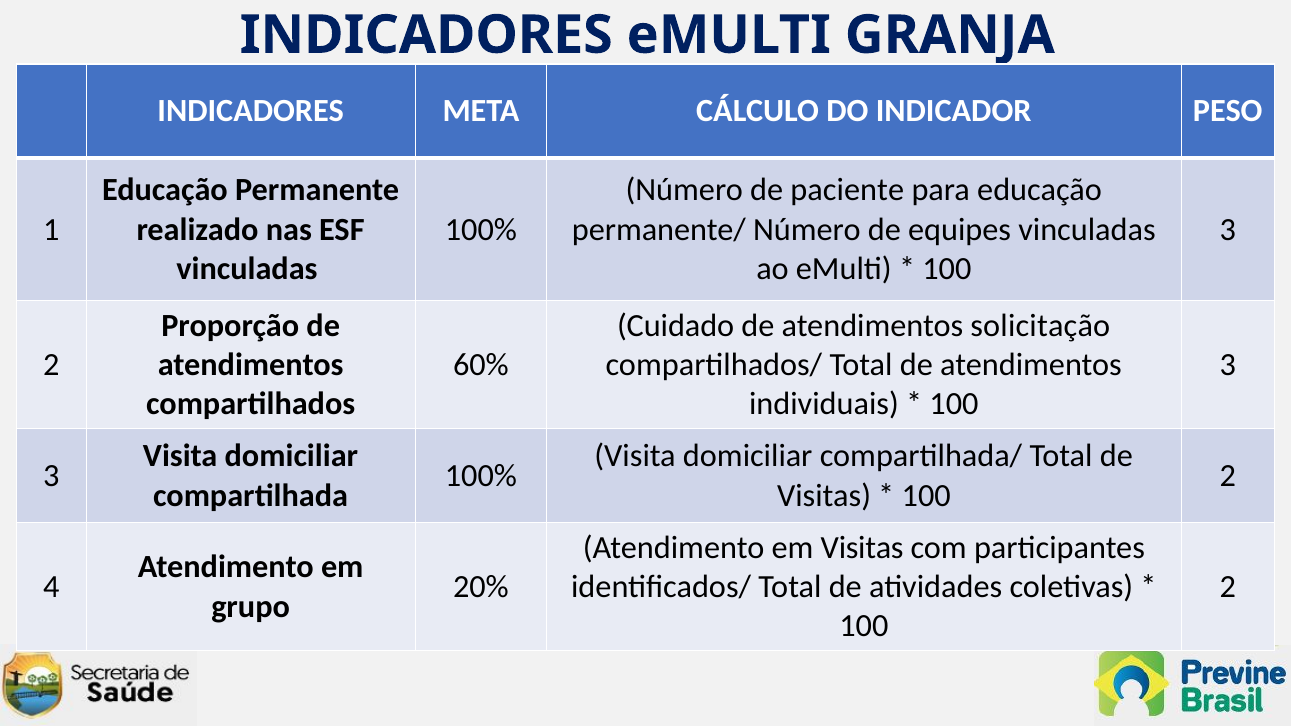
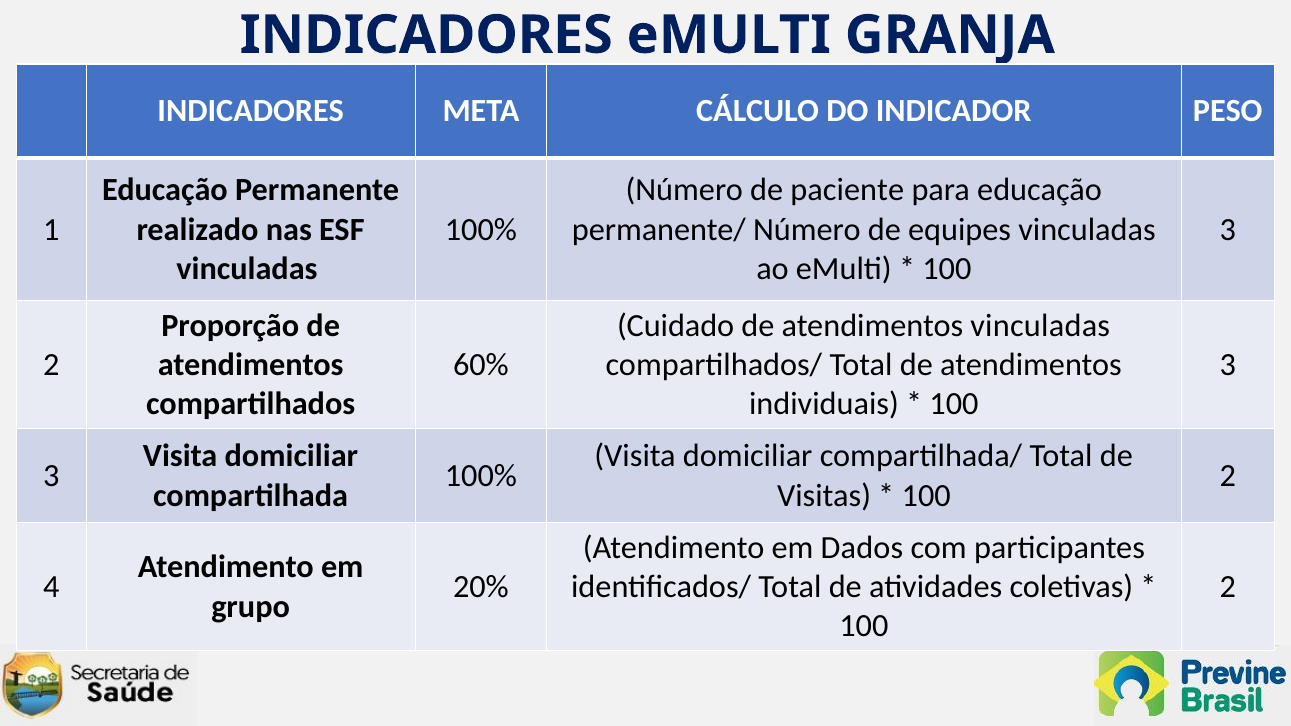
atendimentos solicitação: solicitação -> vinculadas (1040, 326)
em Visitas: Visitas -> Dados (862, 547)
